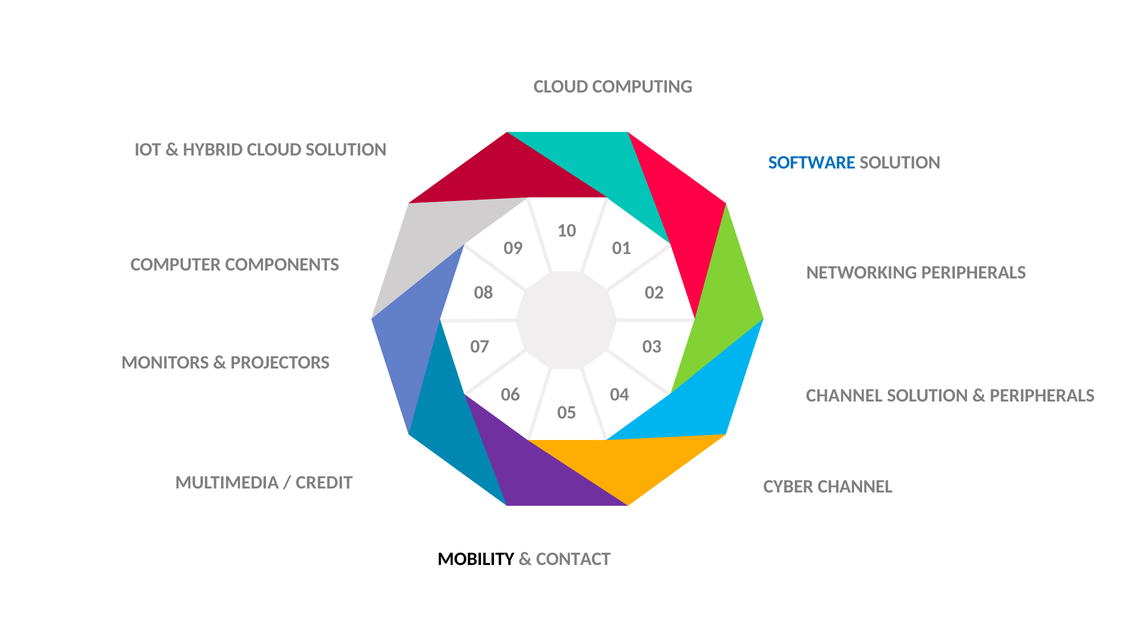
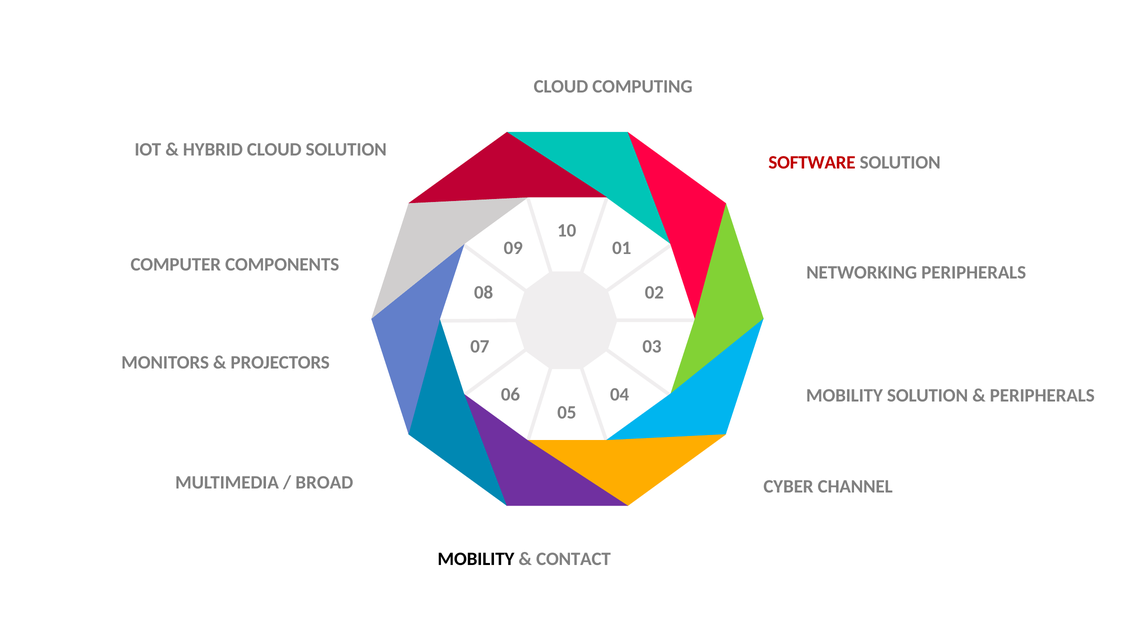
SOFTWARE colour: blue -> red (812, 162)
CHANNEL: CHANNEL -> MOBILITY (844, 396)
CREDIT: CREDIT -> BROAD (324, 483)
